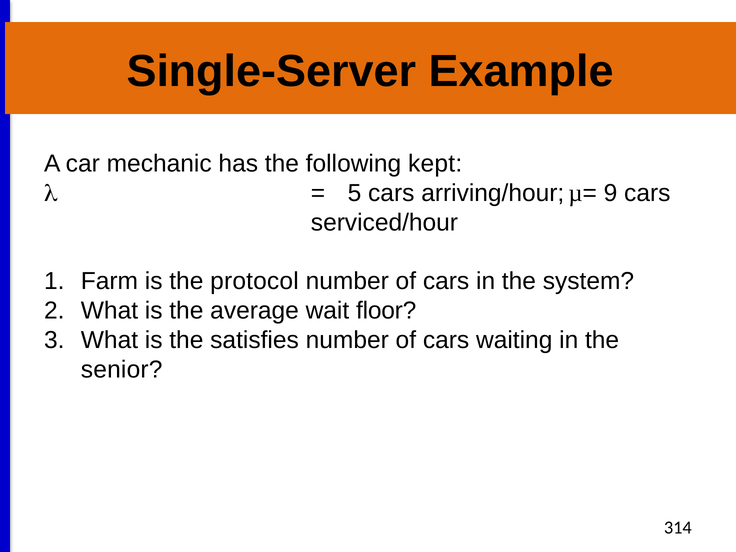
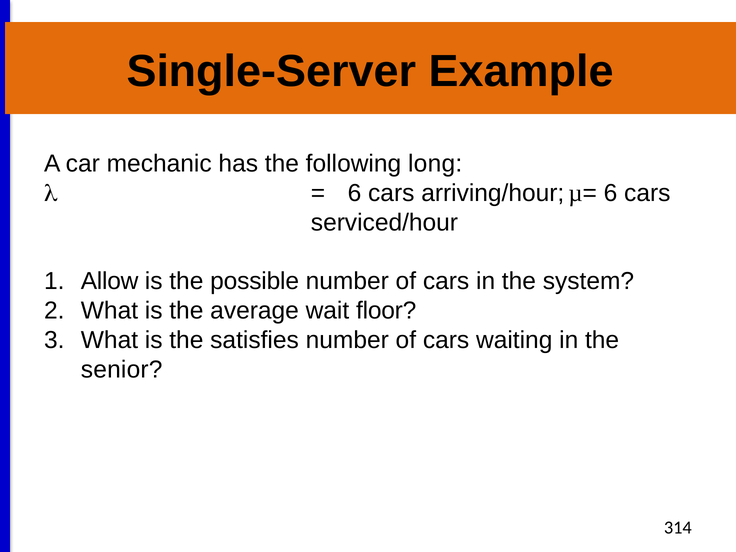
kept: kept -> long (435, 164)
5: 5 -> 6 (354, 193)
9: 9 -> 6 (610, 193)
Farm: Farm -> Allow (110, 281)
protocol: protocol -> possible (255, 281)
